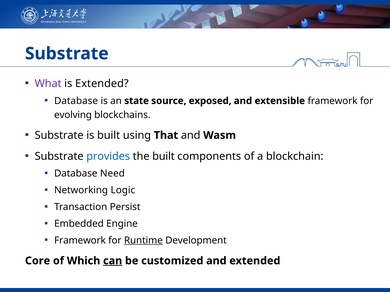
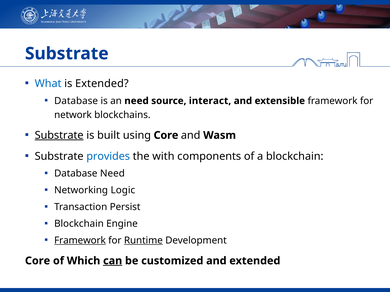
What colour: purple -> blue (48, 84)
an state: state -> need (137, 101)
exposed: exposed -> interact (210, 101)
evolving: evolving -> network (73, 115)
Substrate underline: none -> present (59, 135)
using That: That -> Core (166, 135)
the built: built -> with (163, 157)
Embedded: Embedded -> Blockchain (79, 224)
Framework underline: none -> present (80, 241)
